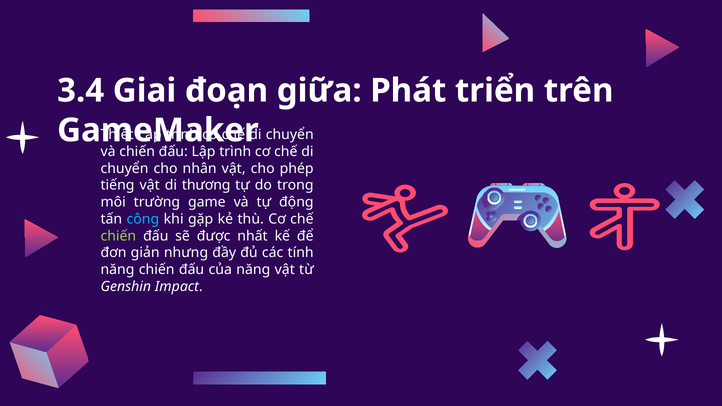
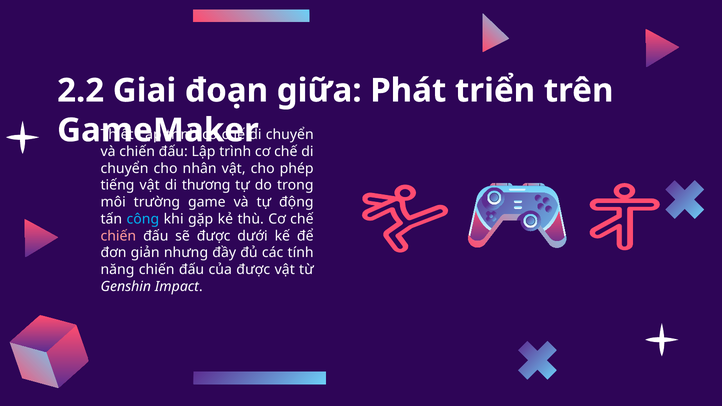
3.4: 3.4 -> 2.2 (81, 91)
chiến colour: light green -> pink (118, 236)
nhất: nhất -> dưới (253, 236)
của năng: năng -> được (253, 270)
